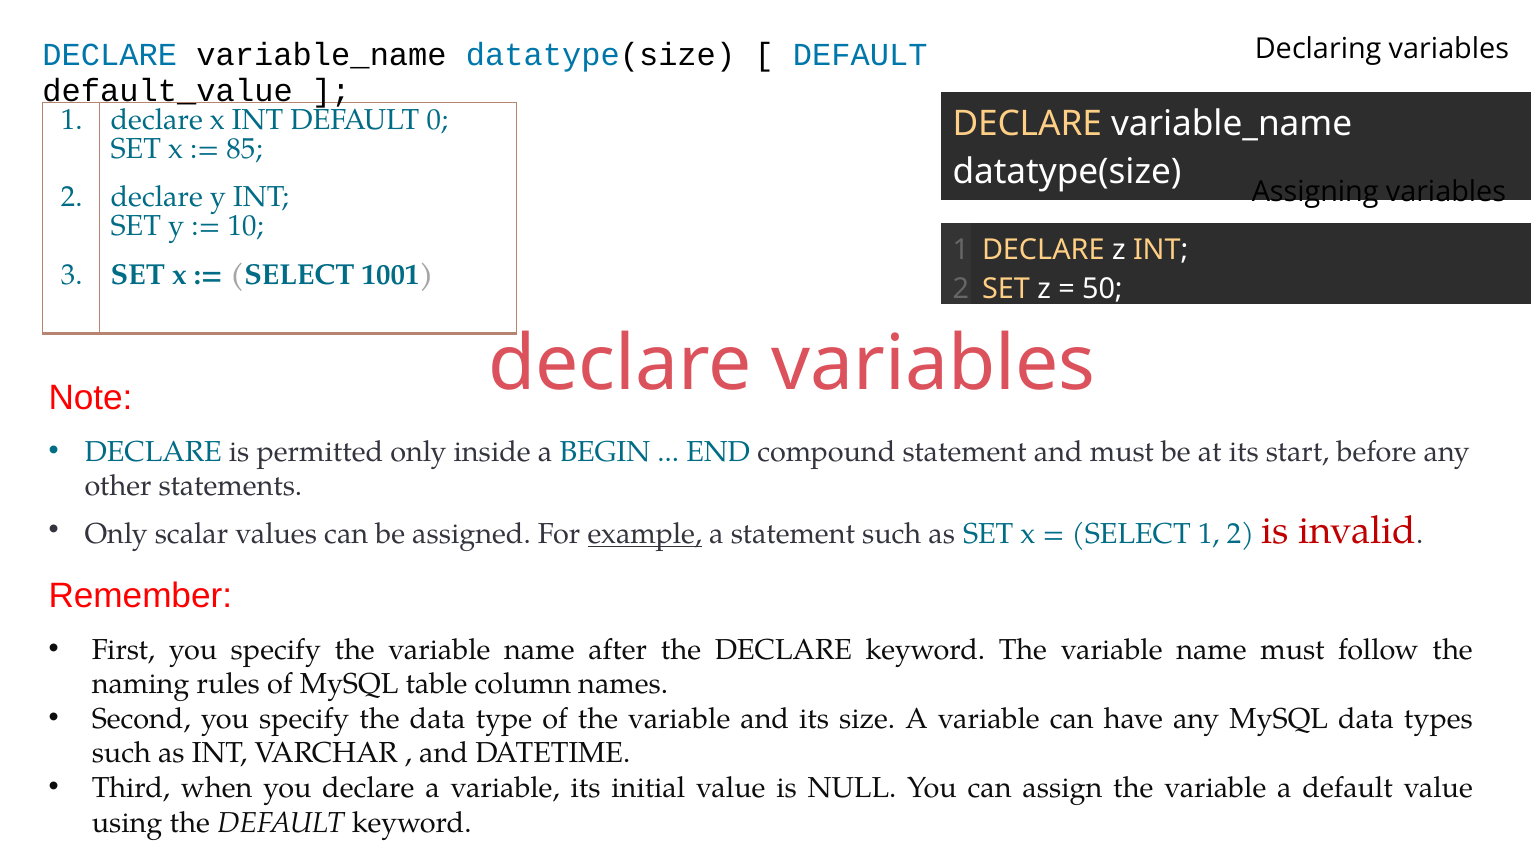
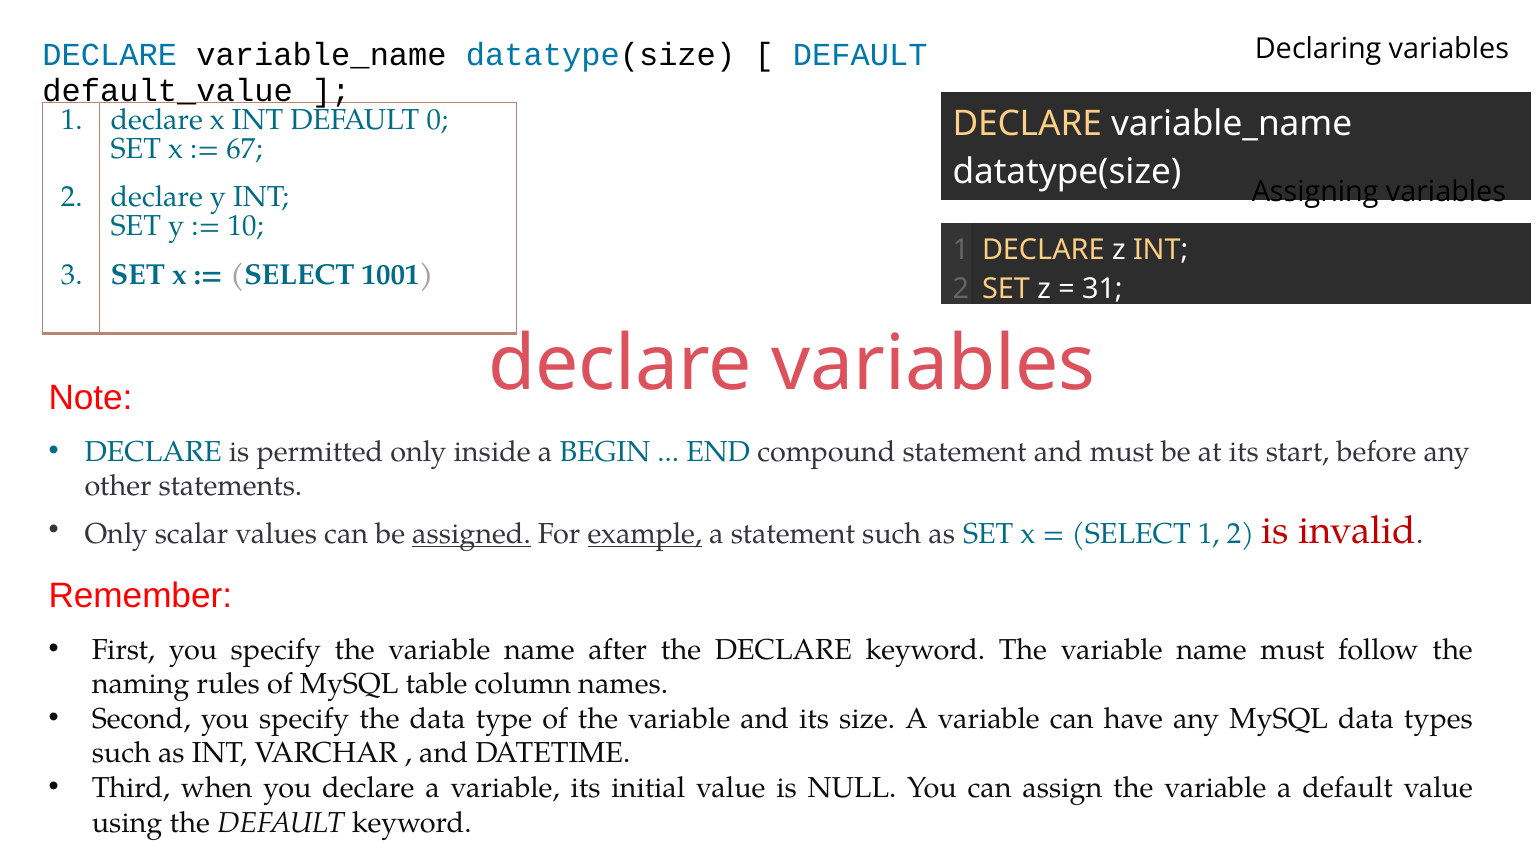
85: 85 -> 67 (245, 149)
50: 50 -> 31 (1102, 289)
assigned underline: none -> present (472, 534)
